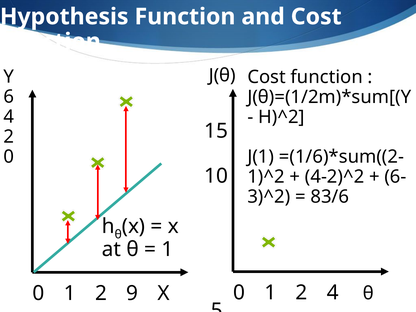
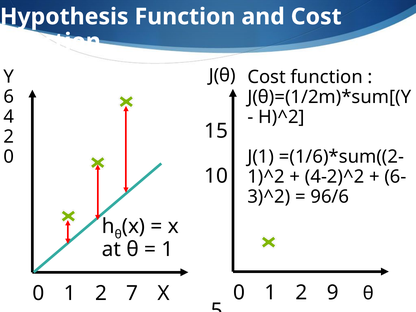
83/6: 83/6 -> 96/6 (330, 197)
2 4: 4 -> 9 (333, 293)
9: 9 -> 7 (132, 293)
